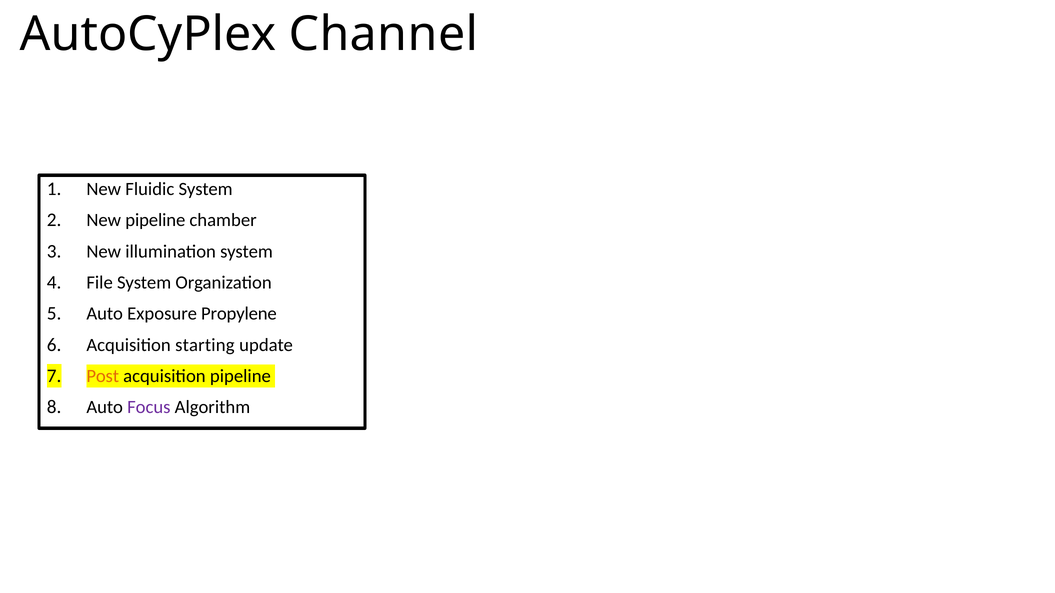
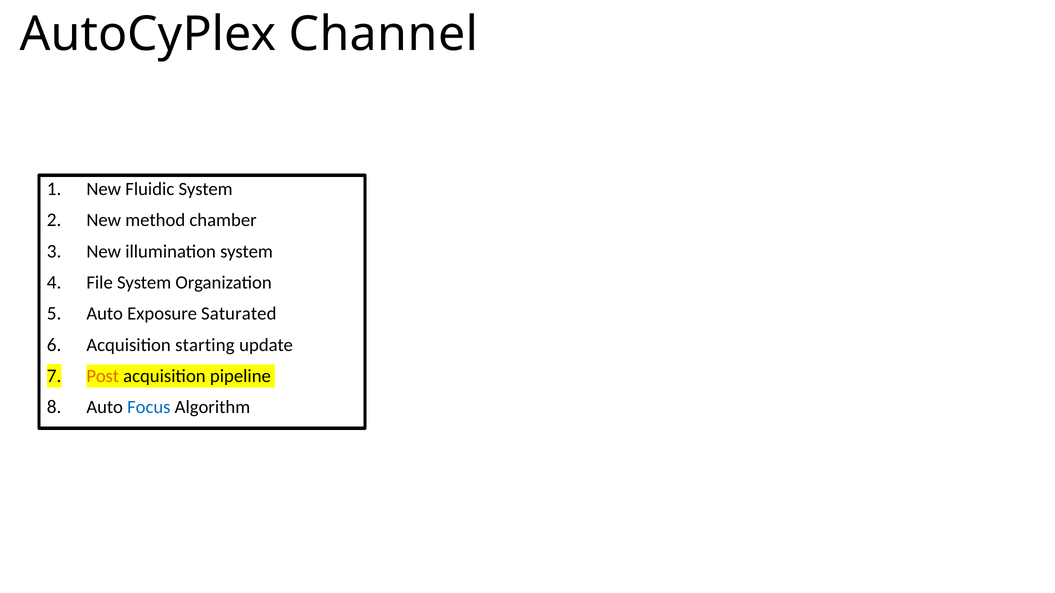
New pipeline: pipeline -> method (155, 220)
Propylene: Propylene -> Saturated (239, 314)
Focus colour: purple -> blue (149, 407)
